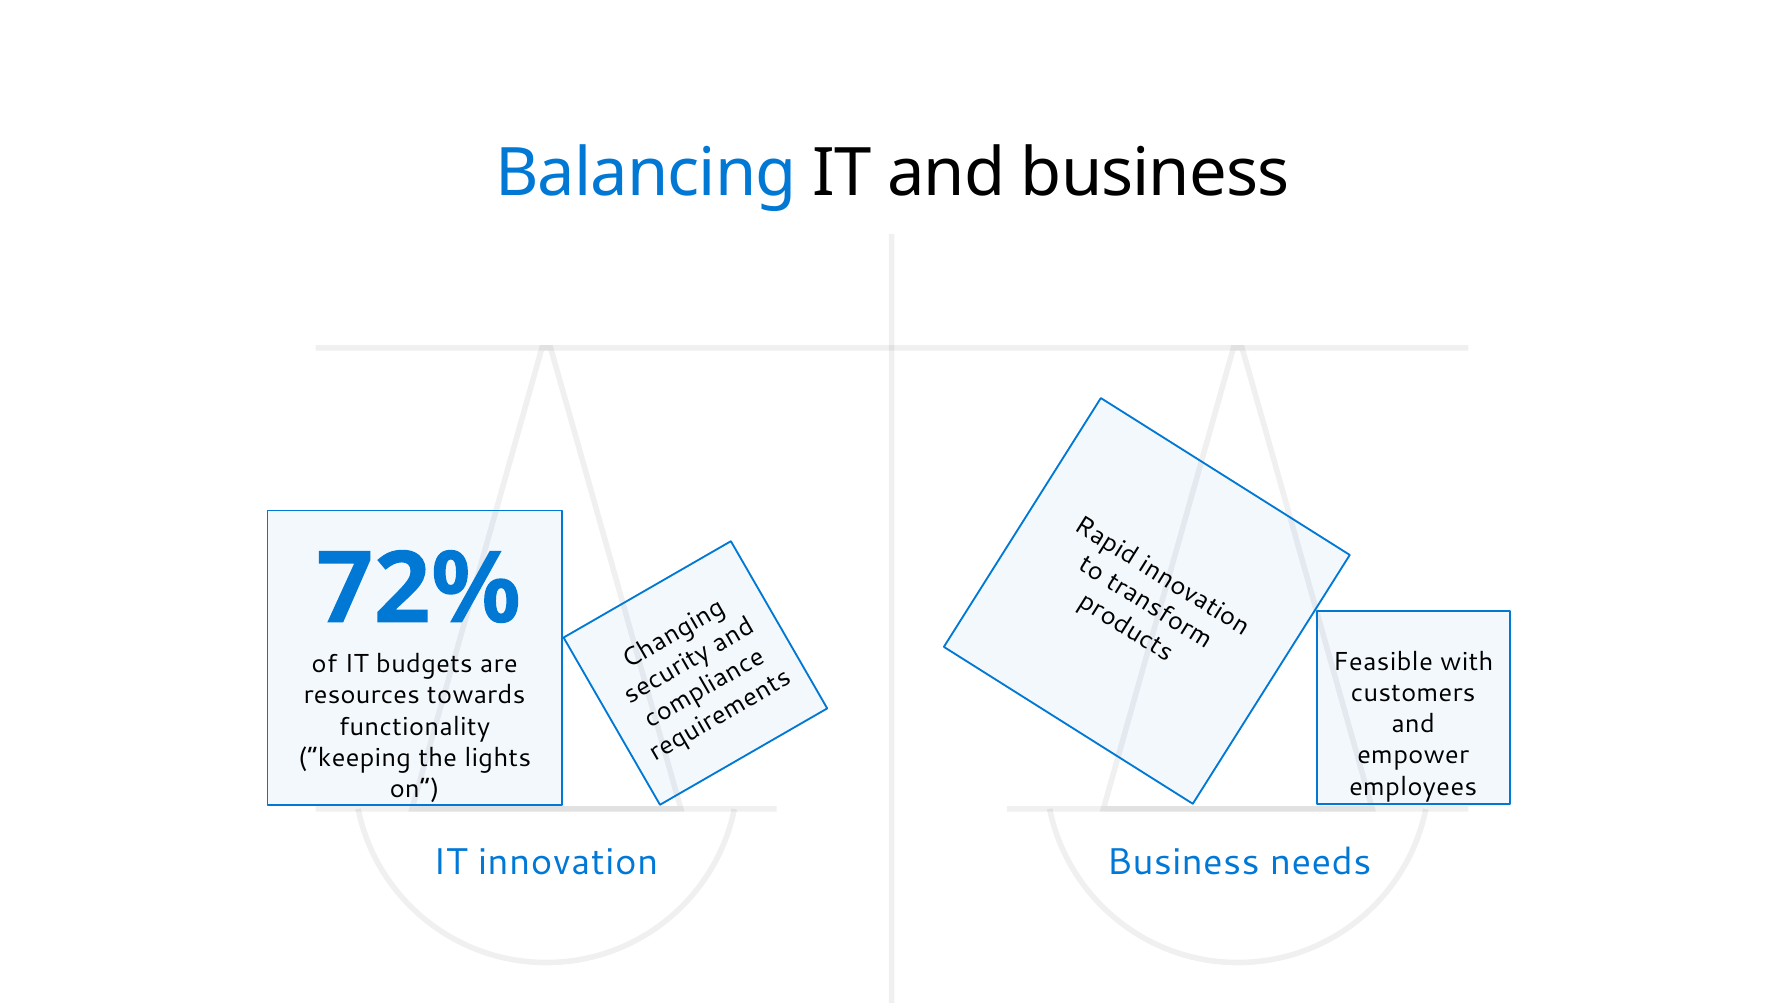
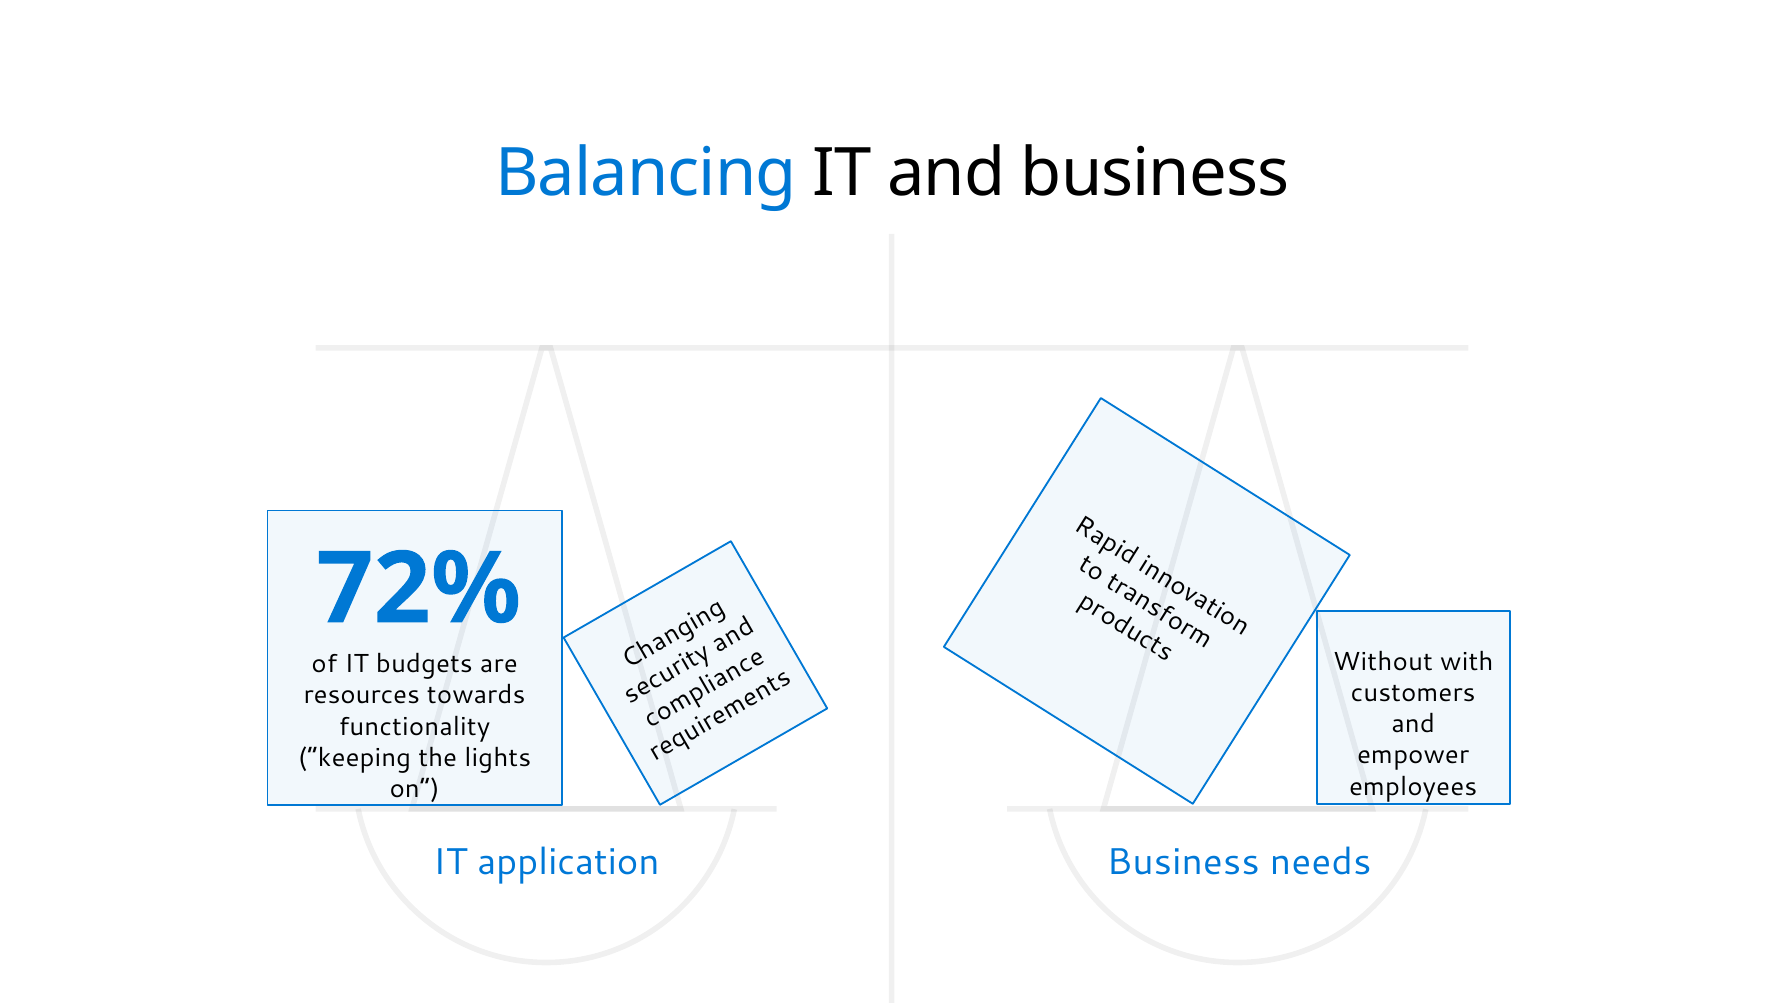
Feasible: Feasible -> Without (1383, 662)
innovation: innovation -> application (568, 863)
